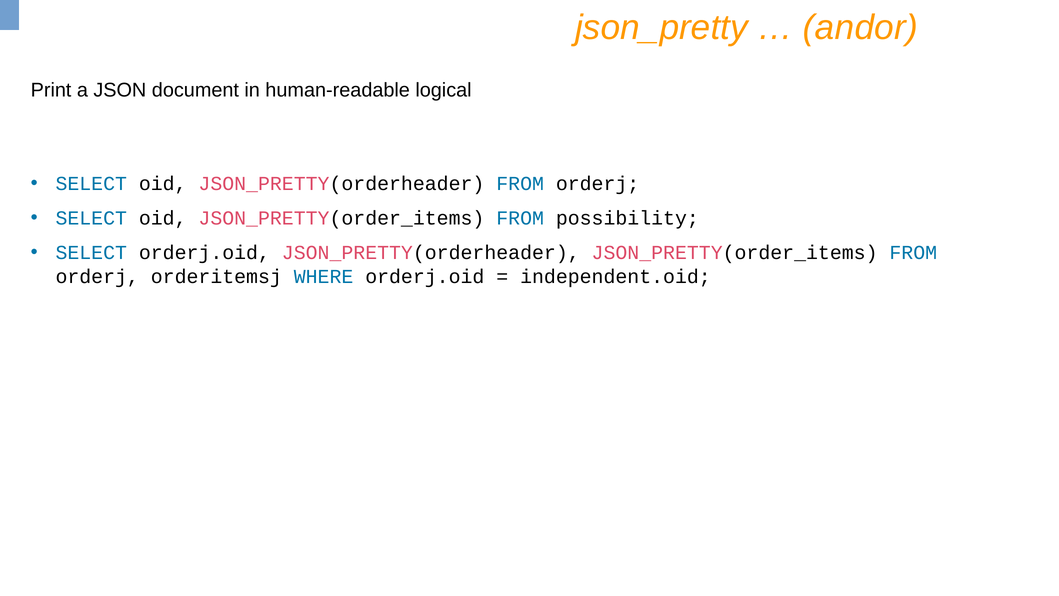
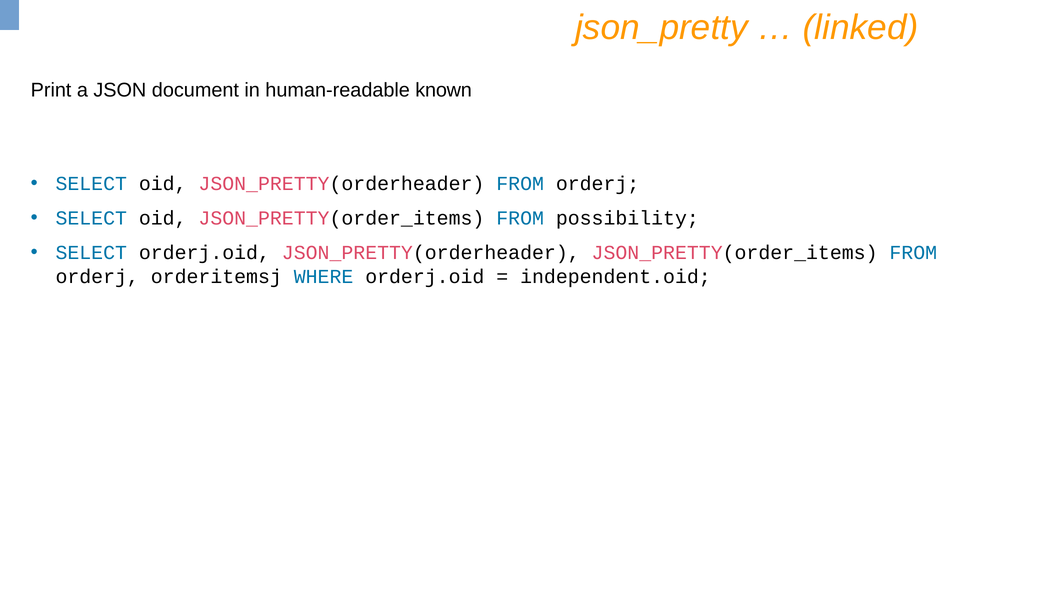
andor: andor -> linked (861, 28)
logical: logical -> known (444, 90)
